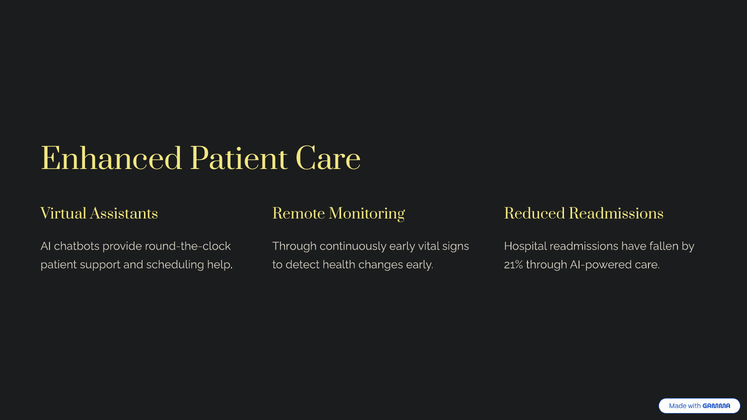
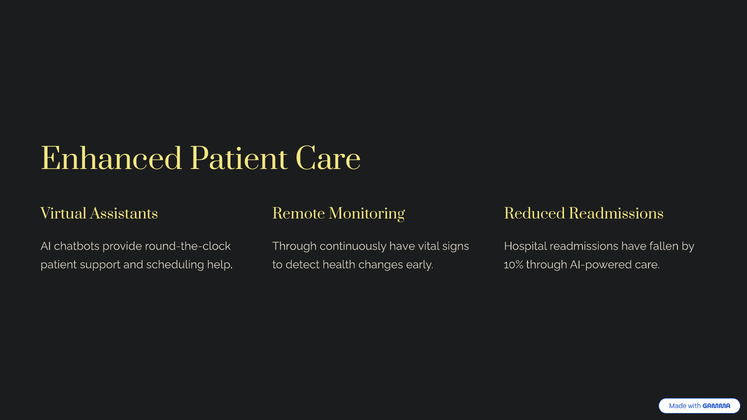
continuously early: early -> have (402, 246)
21%: 21% -> 10% (514, 265)
